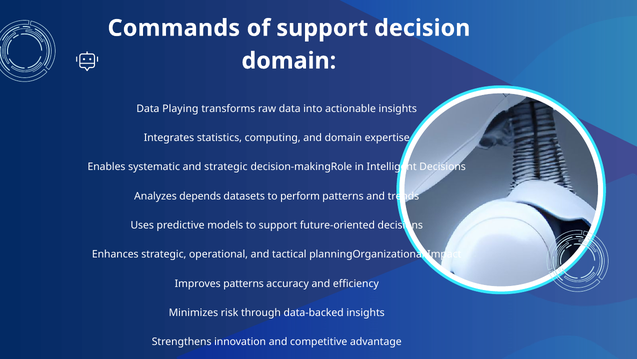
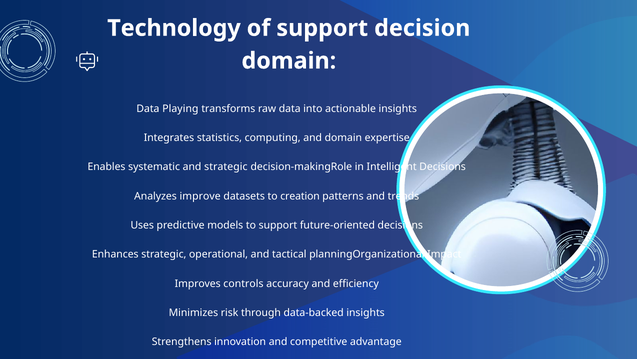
Commands: Commands -> Technology (174, 28)
depends: depends -> improve (200, 196)
perform: perform -> creation (300, 196)
Improves patterns: patterns -> controls (243, 283)
